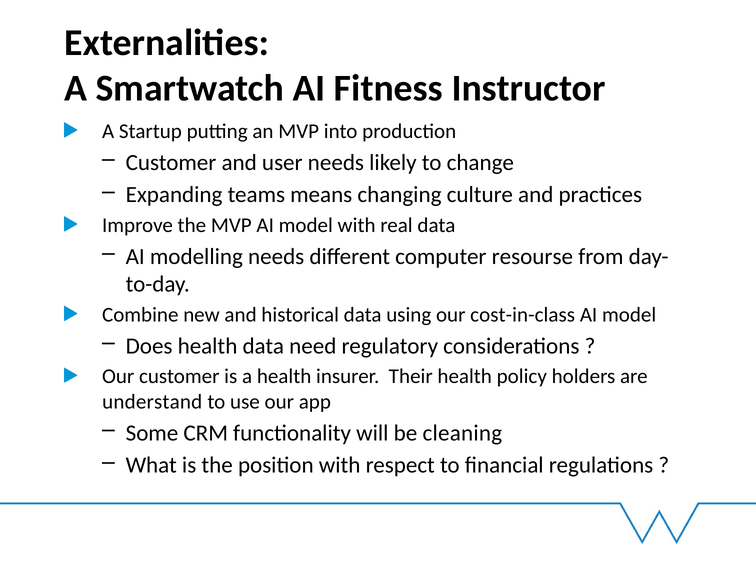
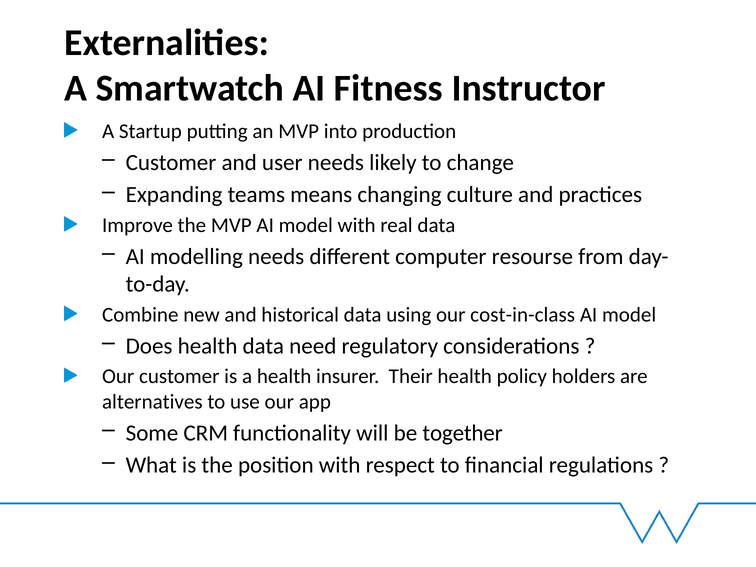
understand: understand -> alternatives (152, 402)
cleaning: cleaning -> together (463, 433)
